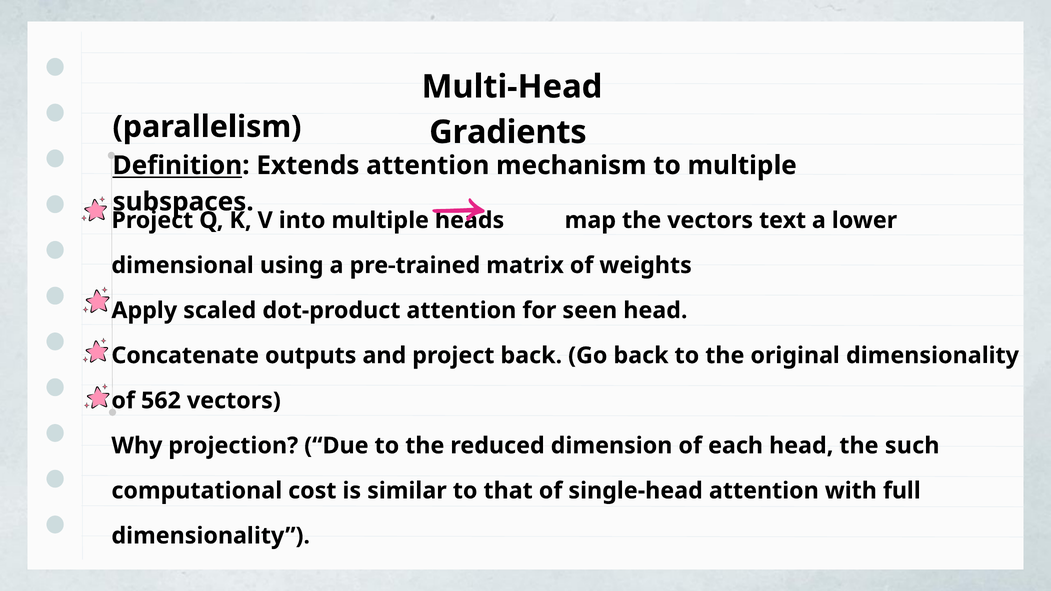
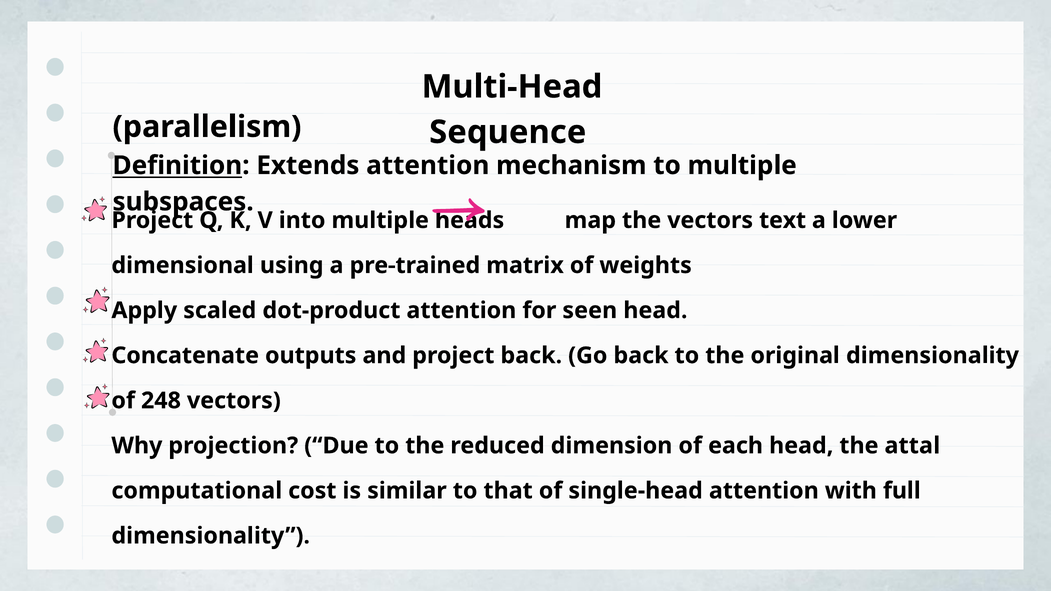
Gradients: Gradients -> Sequence (508, 132)
562: 562 -> 248 (161, 401)
such: such -> attal (912, 446)
